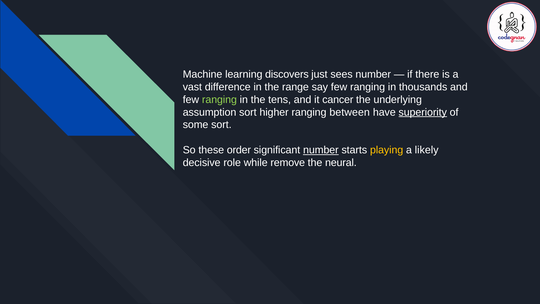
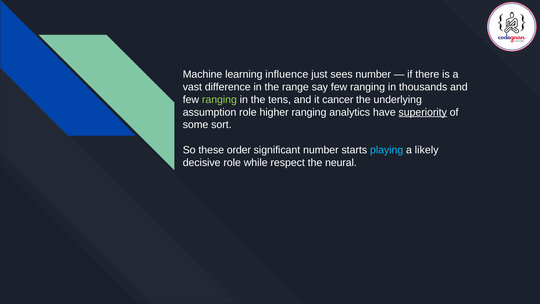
discovers: discovers -> influence (287, 74)
assumption sort: sort -> role (248, 112)
between: between -> analytics (350, 112)
number underline: present -> none (321, 150)
playing colour: yellow -> light blue (387, 150)
remove: remove -> respect (288, 163)
